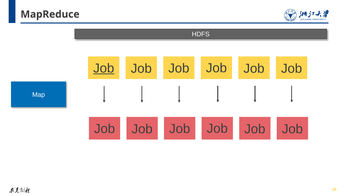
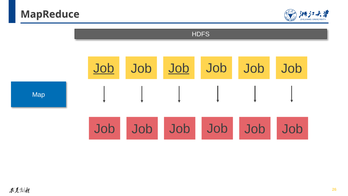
Job underline: none -> present (179, 68)
